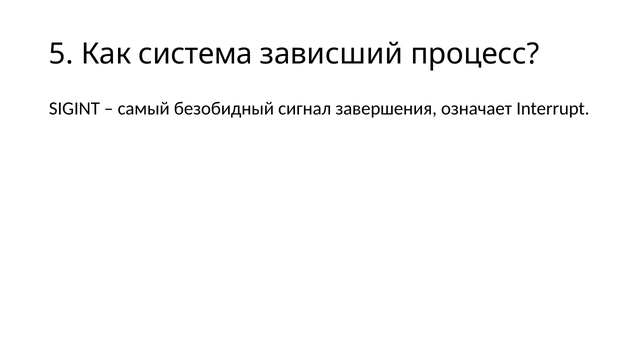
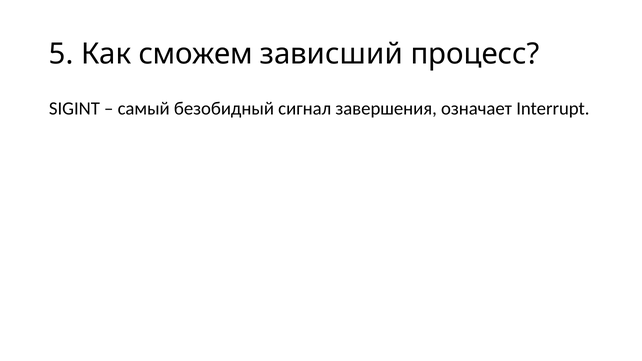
система: система -> сможем (196, 54)
